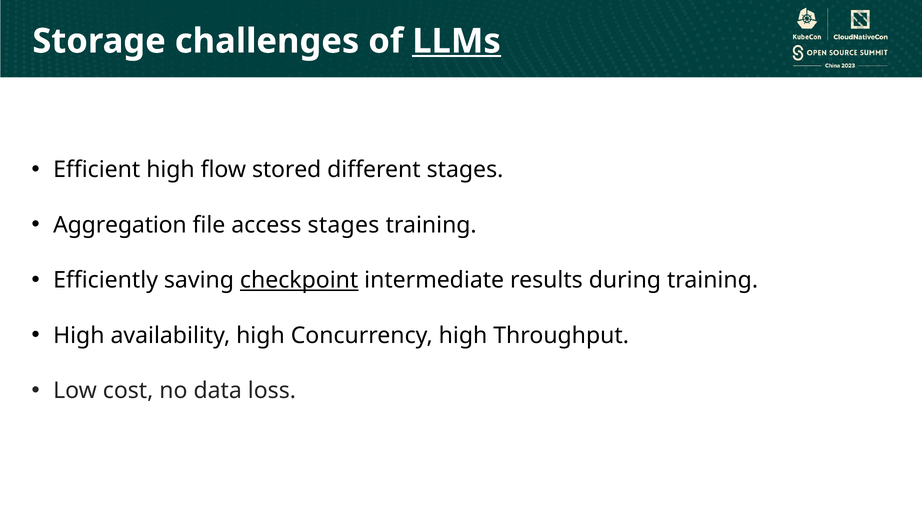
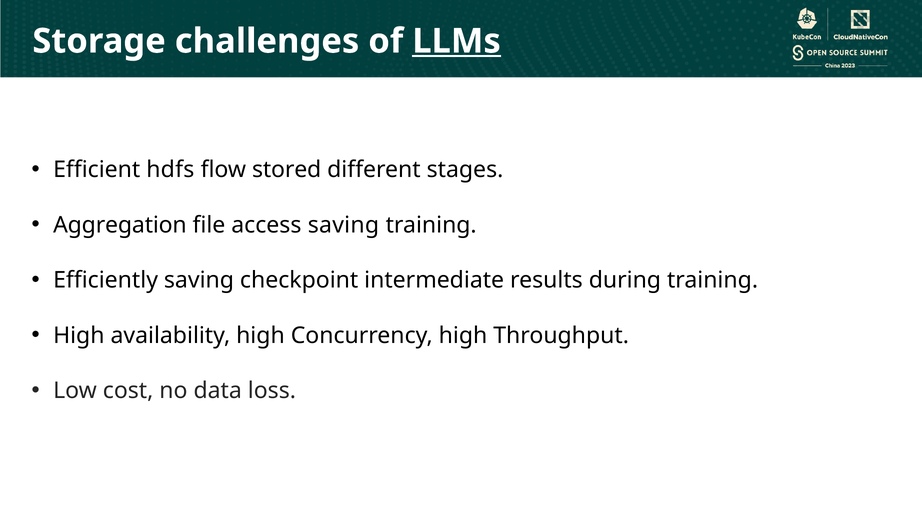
Efficient high: high -> hdfs (170, 170)
access stages: stages -> saving (343, 225)
checkpoint underline: present -> none (299, 281)
